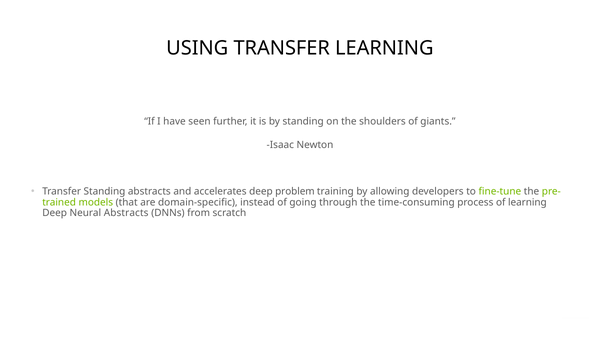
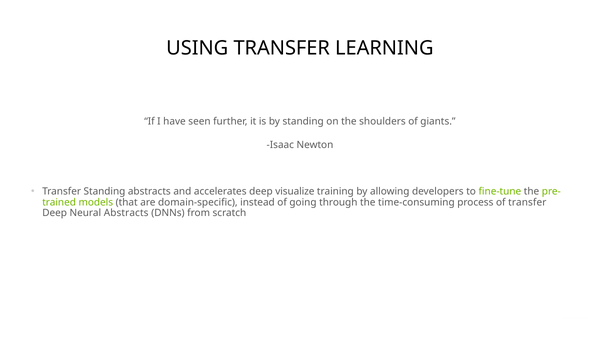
problem: problem -> visualize (295, 192)
of learning: learning -> transfer (527, 203)
